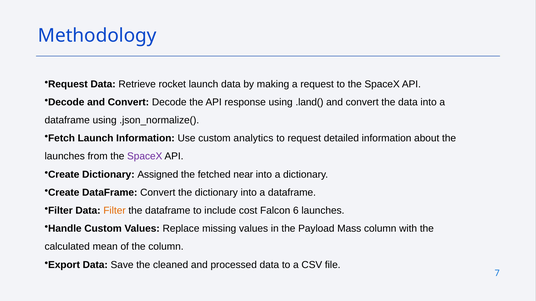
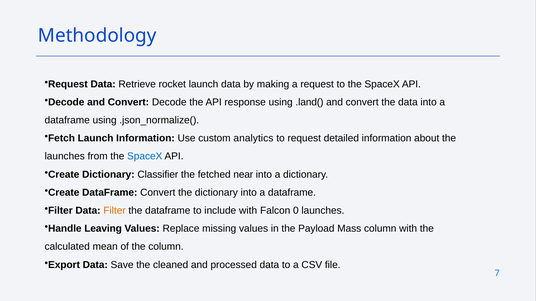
SpaceX colour: purple -> blue (145, 157)
Assigned: Assigned -> Classifier (158, 175)
include cost: cost -> with (248, 211)
6: 6 -> 0 (296, 211)
Handle Custom: Custom -> Leaving (103, 229)
